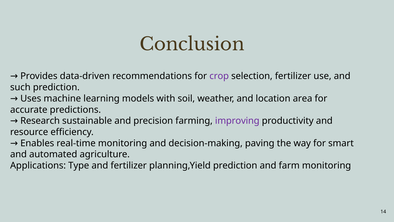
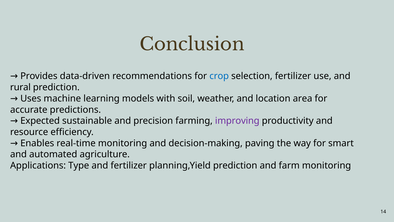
crop colour: purple -> blue (219, 76)
such: such -> rural (20, 87)
Research: Research -> Expected (40, 121)
